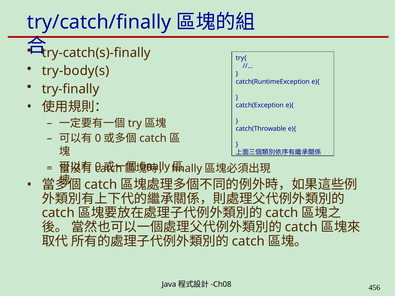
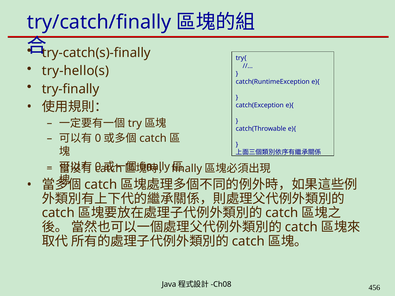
try-body(s: try-body(s -> try-hello(s (76, 71)
